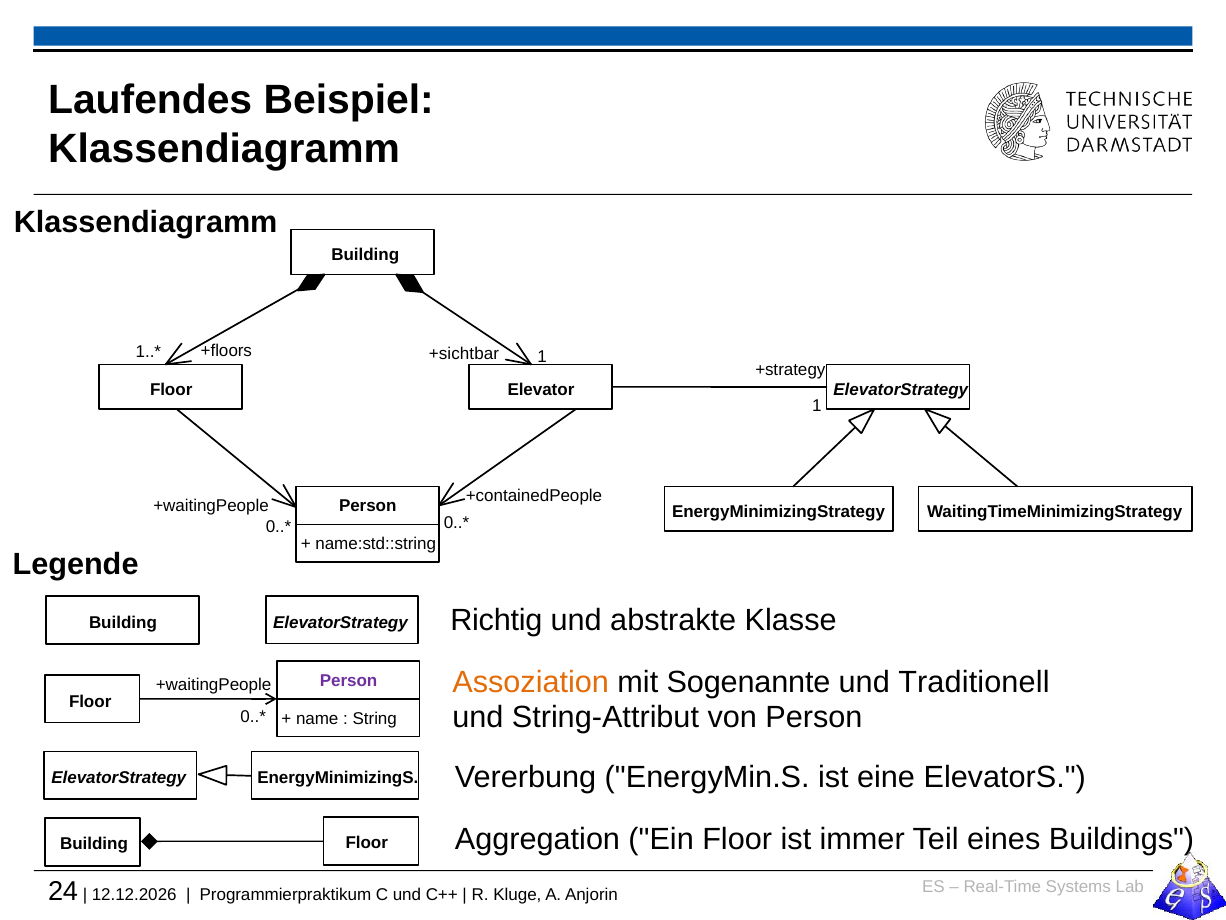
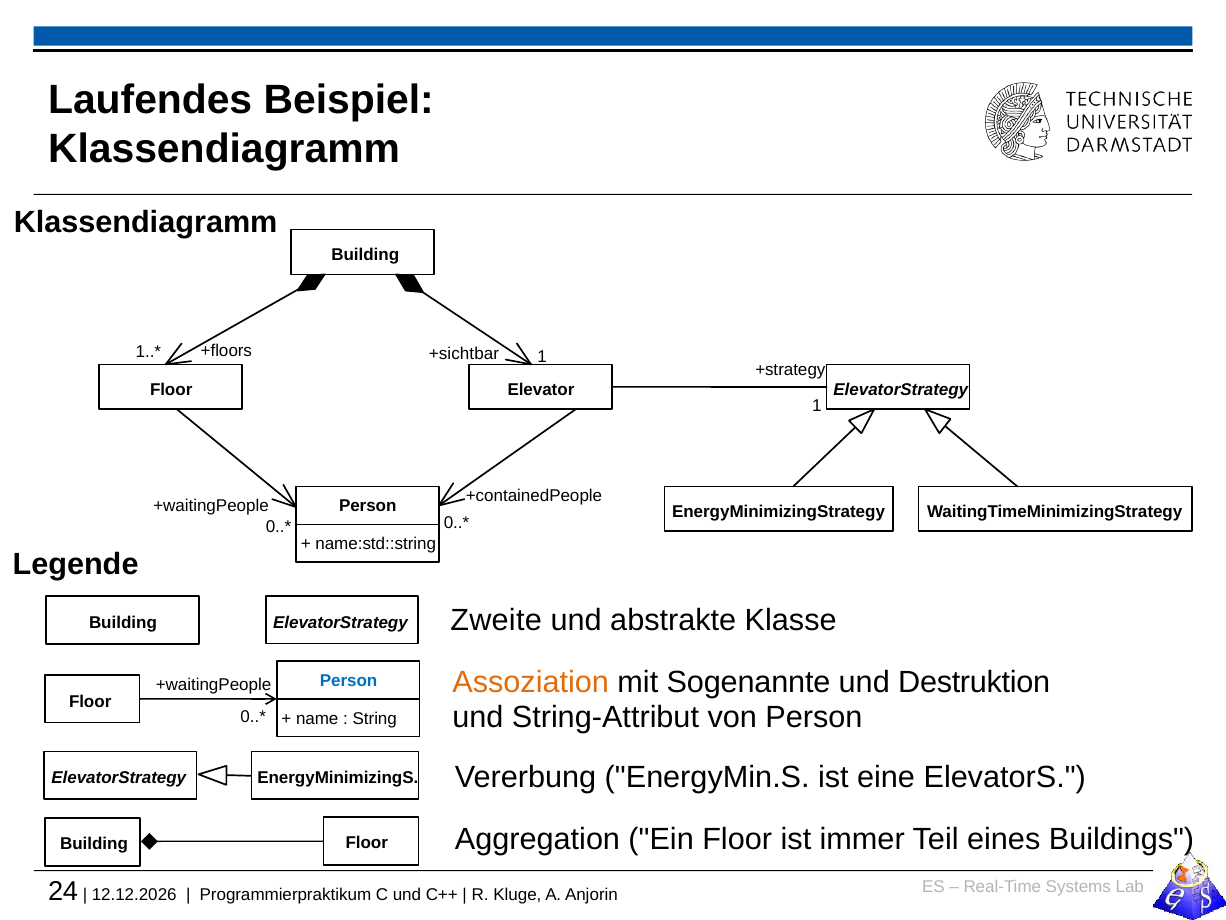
Richtig: Richtig -> Zweite (496, 620)
Traditionell: Traditionell -> Destruktion (974, 682)
Person colour: purple -> blue (349, 681)
